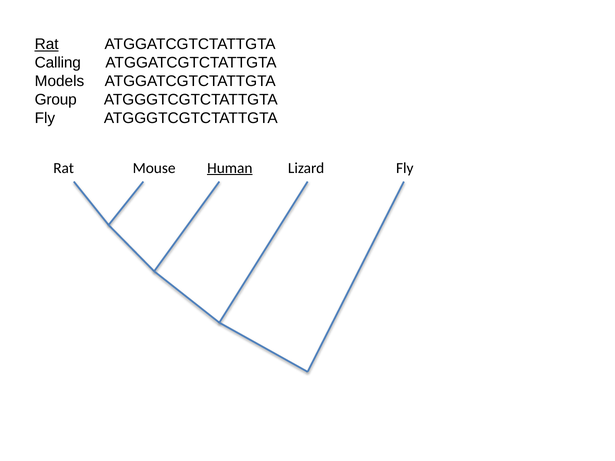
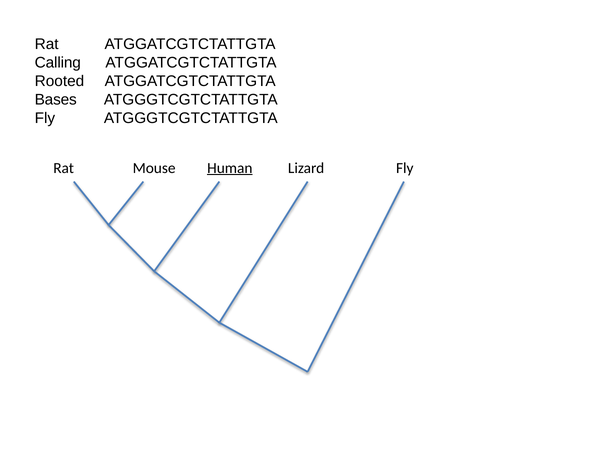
Rat underline: present -> none (47, 44)
Models: Models -> Rooted (59, 81)
Group: Group -> Bases (56, 100)
